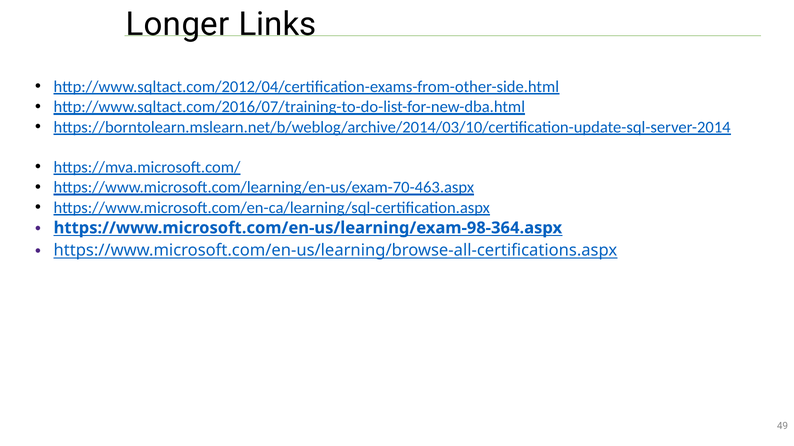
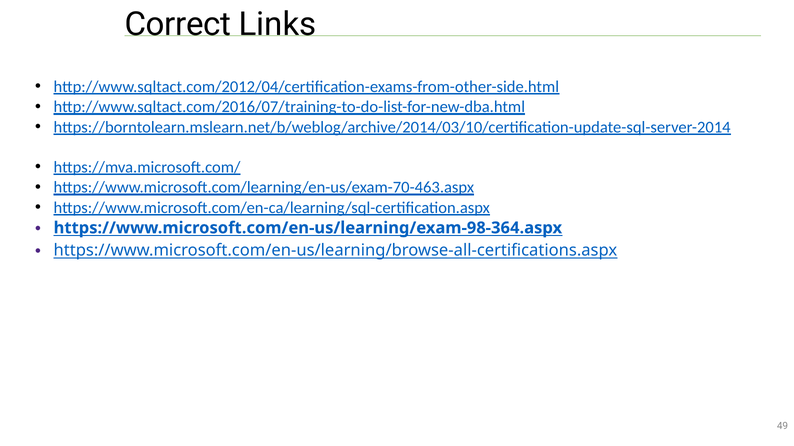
Longer: Longer -> Correct (178, 25)
